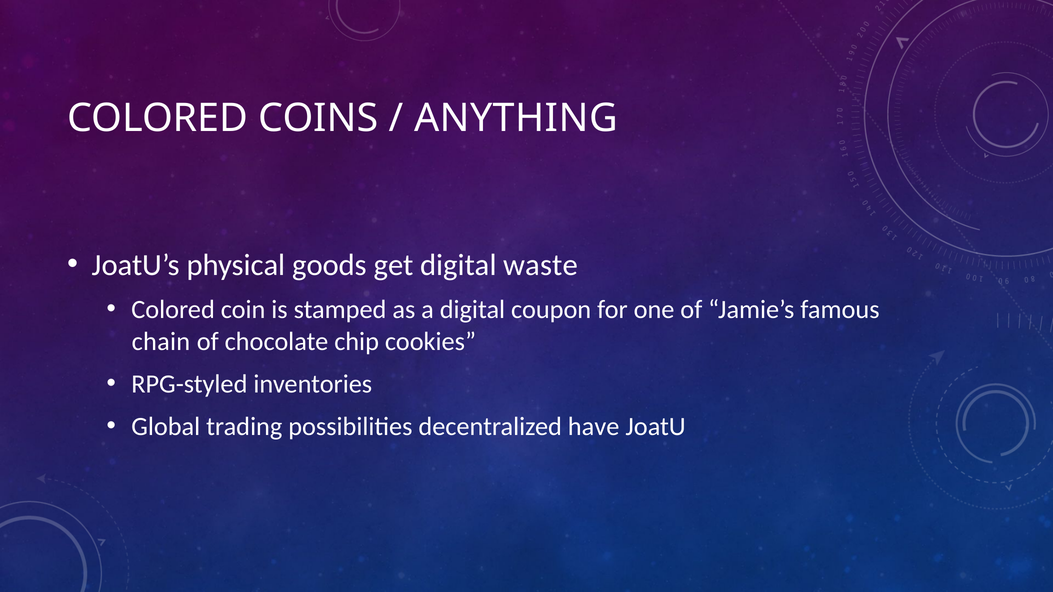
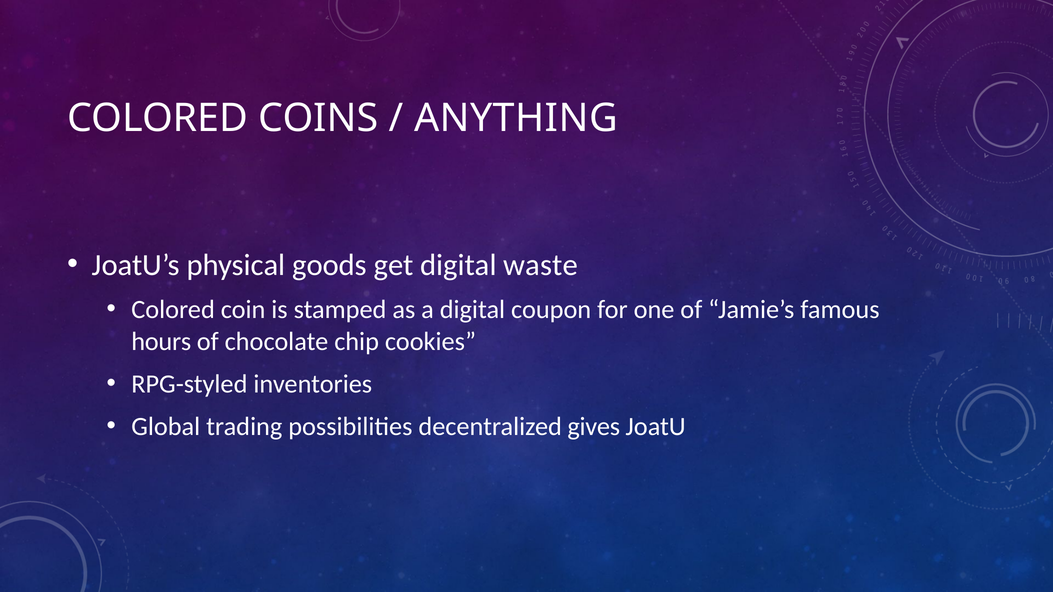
chain: chain -> hours (161, 342)
have: have -> gives (594, 427)
